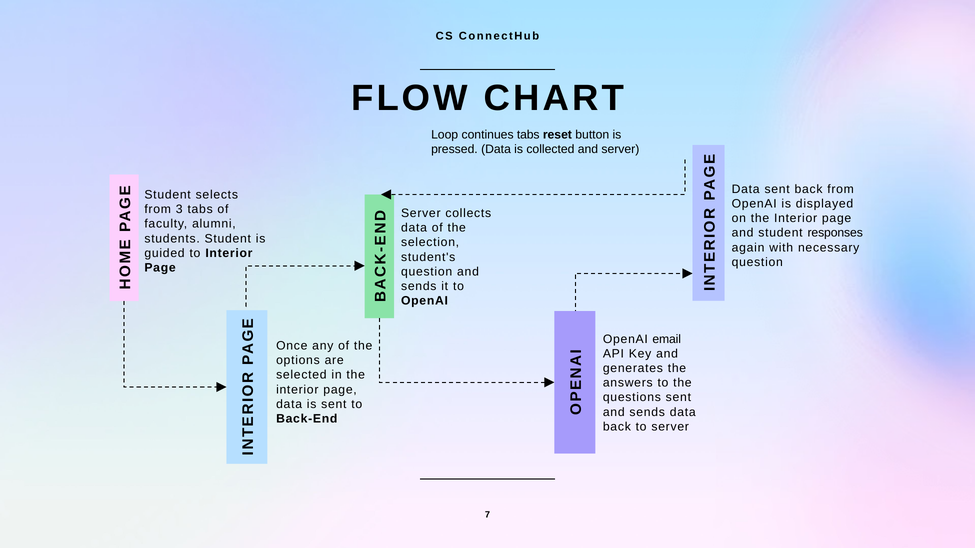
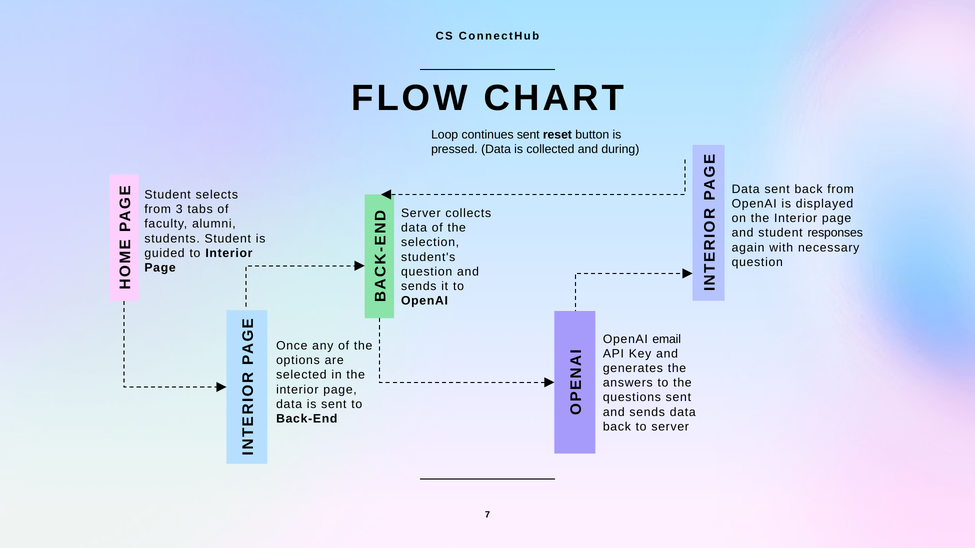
continues tabs: tabs -> sent (528, 135)
and server: server -> during (620, 149)
